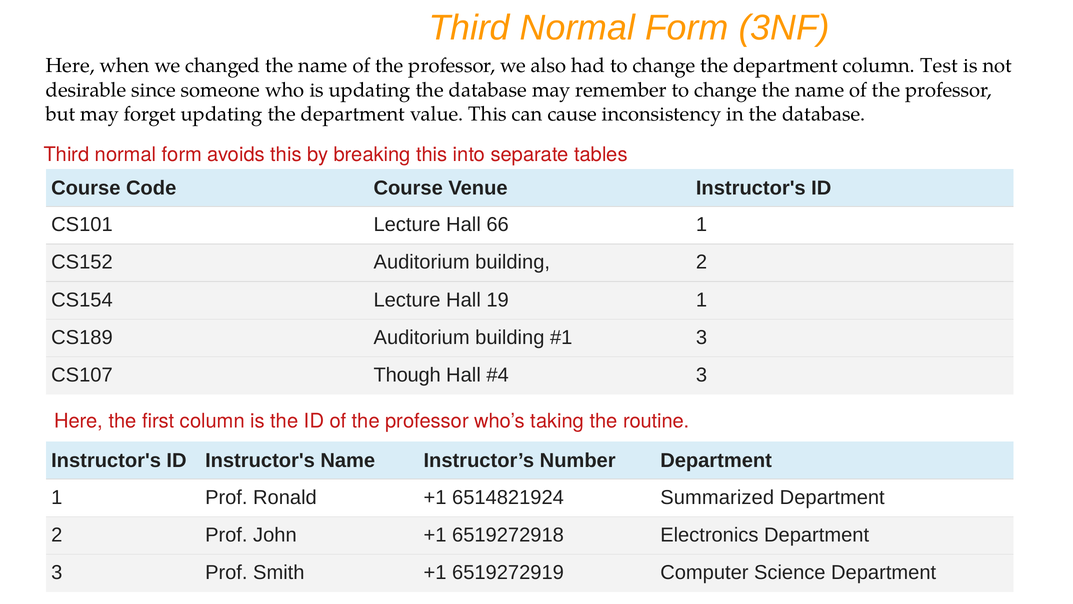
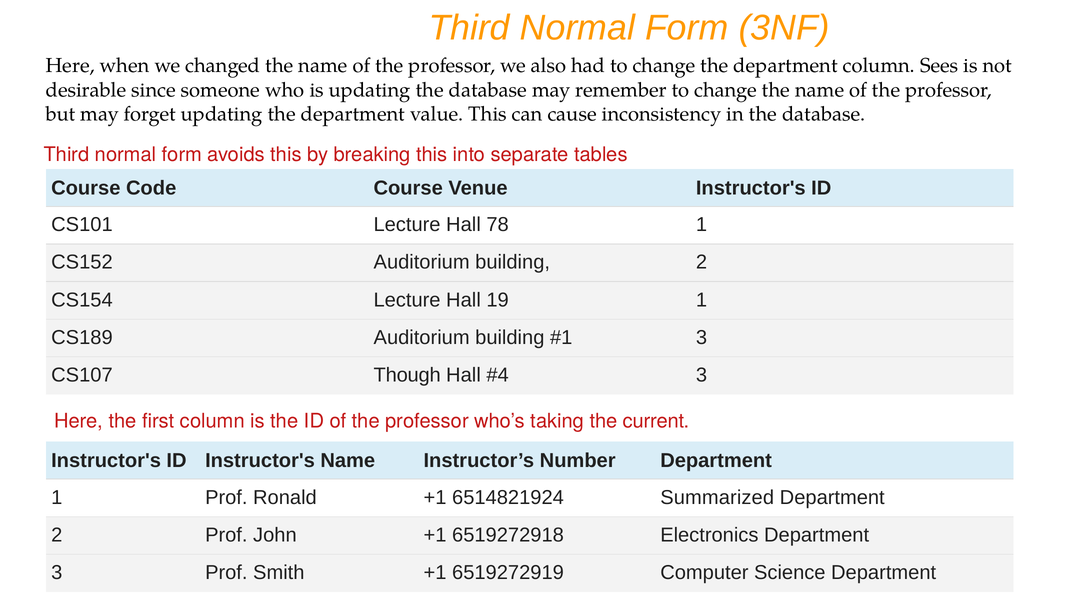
Test: Test -> Sees (939, 66)
66: 66 -> 78 (498, 225)
routine: routine -> current (656, 421)
